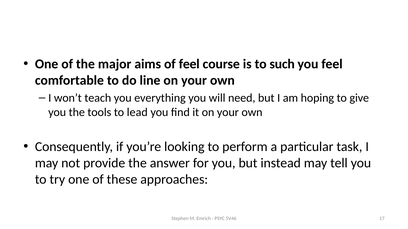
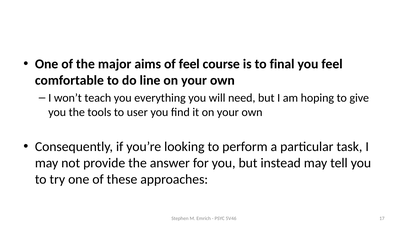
such: such -> final (282, 64)
lead: lead -> user (137, 112)
